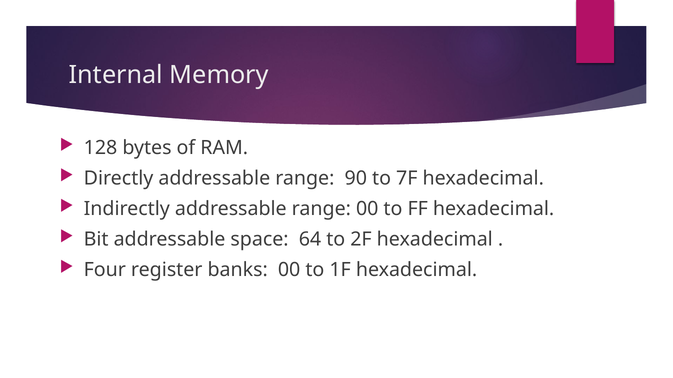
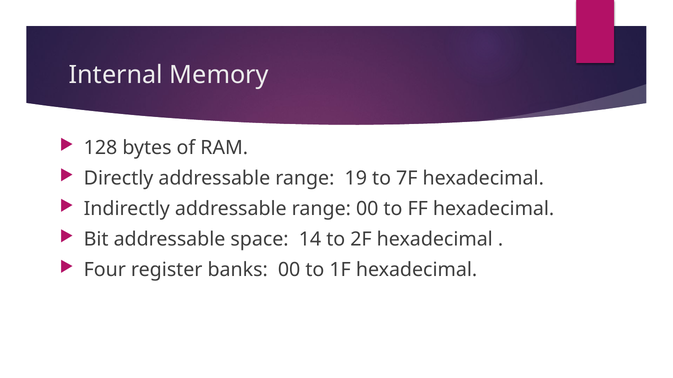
90: 90 -> 19 (356, 179)
64: 64 -> 14 (310, 240)
